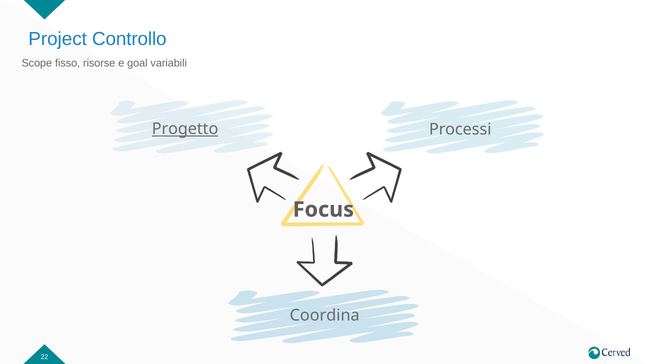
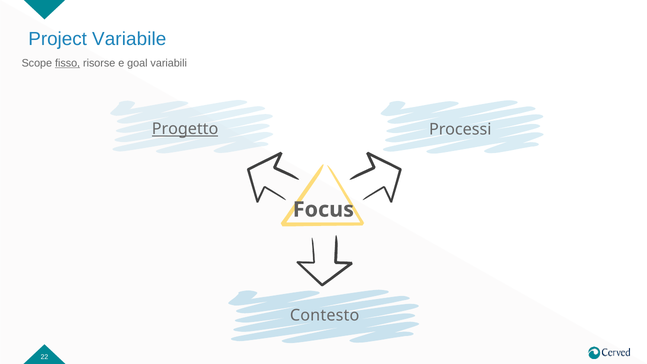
Controllo: Controllo -> Variabile (129, 39)
fisso underline: none -> present (68, 63)
Coordina: Coordina -> Contesto (325, 316)
